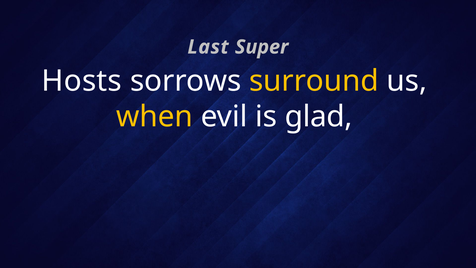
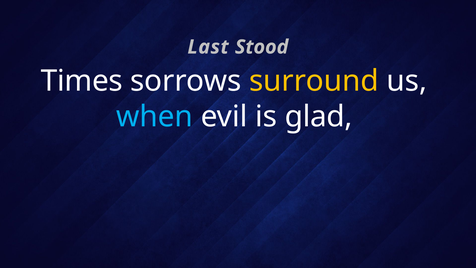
Super: Super -> Stood (262, 47)
Hosts: Hosts -> Times (82, 81)
when colour: yellow -> light blue (155, 117)
